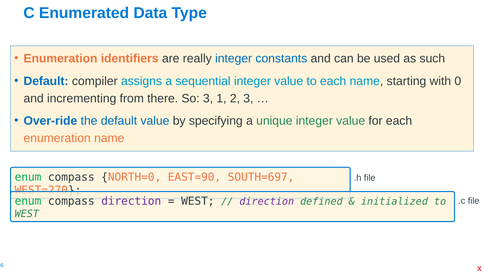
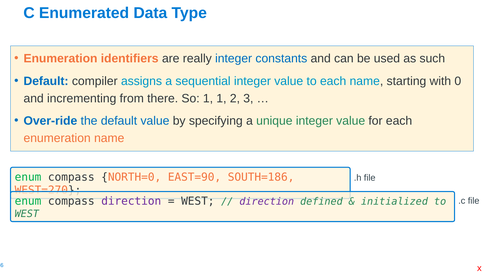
So 3: 3 -> 1 (208, 99)
SOUTH=697: SOUTH=697 -> SOUTH=186 (261, 177)
